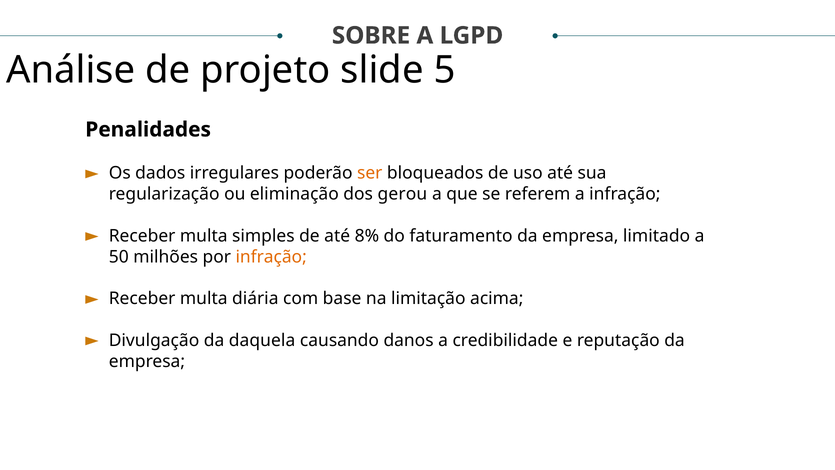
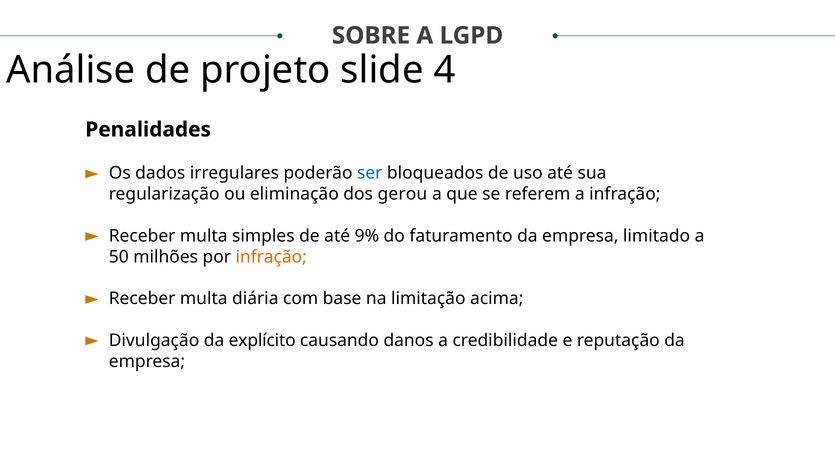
5: 5 -> 4 (444, 70)
ser colour: orange -> blue (370, 173)
8%: 8% -> 9% (367, 236)
daquela: daquela -> explícito (262, 340)
